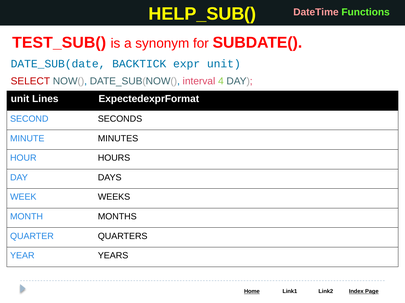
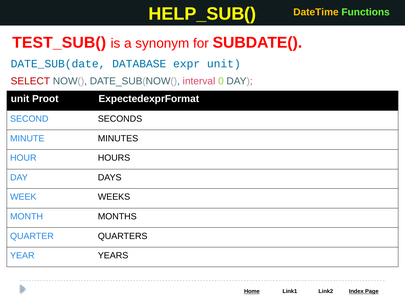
DateTime colour: pink -> yellow (316, 12)
BACKTICK: BACKTICK -> DATABASE (139, 64)
4: 4 -> 0 (221, 82)
Lines: Lines -> Proot (45, 99)
